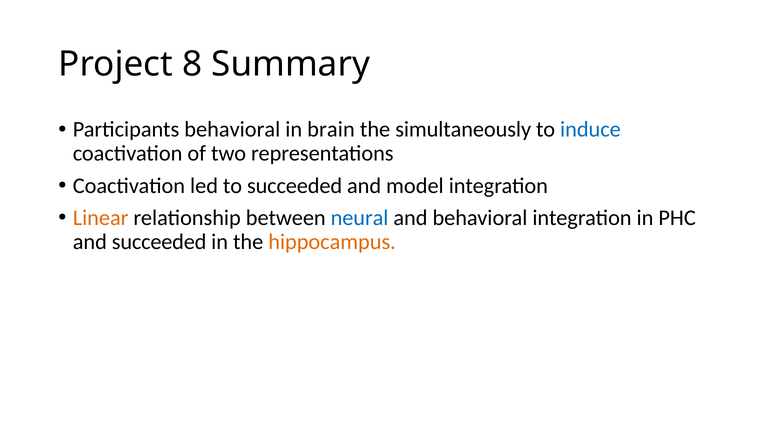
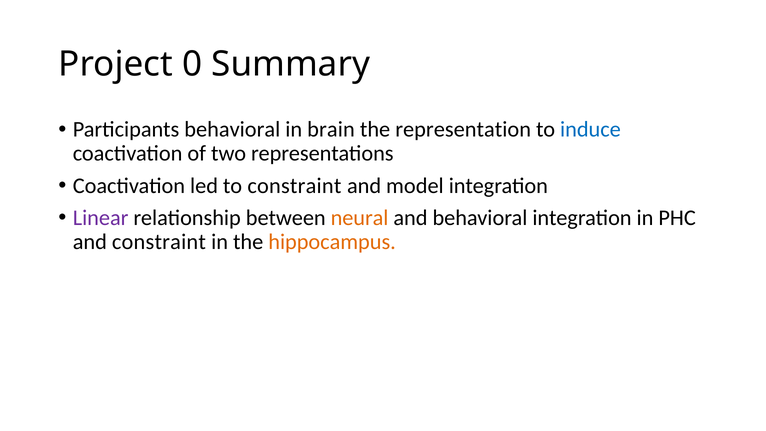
8: 8 -> 0 (192, 64)
simultaneously: simultaneously -> representation (463, 129)
to succeeded: succeeded -> constraint (294, 186)
Linear colour: orange -> purple (101, 218)
neural colour: blue -> orange (360, 218)
and succeeded: succeeded -> constraint (159, 242)
